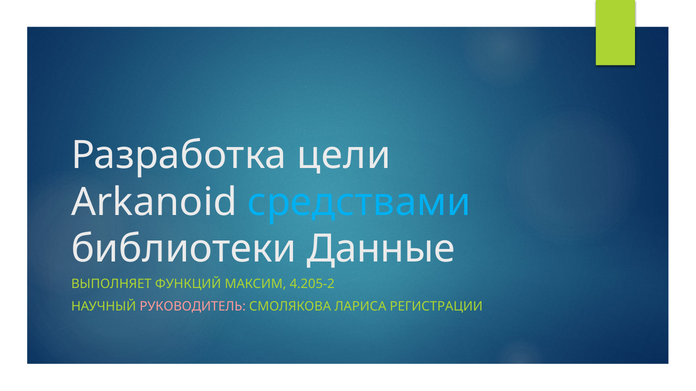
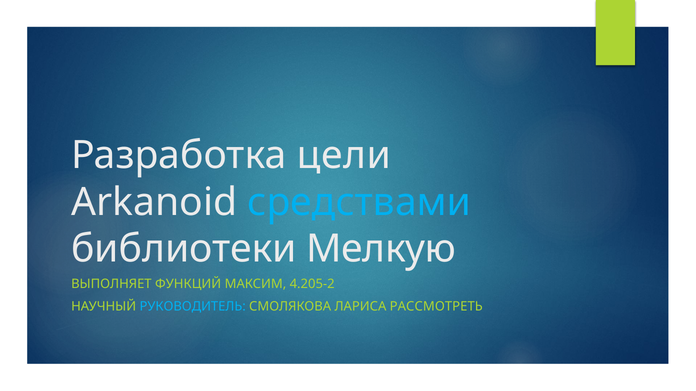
Данные: Данные -> Мелкую (381, 249)
РУКОВОДИТЕЛЬ colour: pink -> light blue (193, 307)
РЕГИСТРАЦИИ: РЕГИСТРАЦИИ -> РАССМОТРЕТЬ (436, 307)
